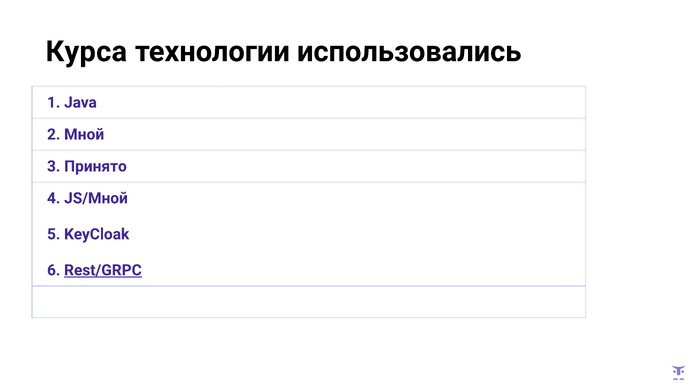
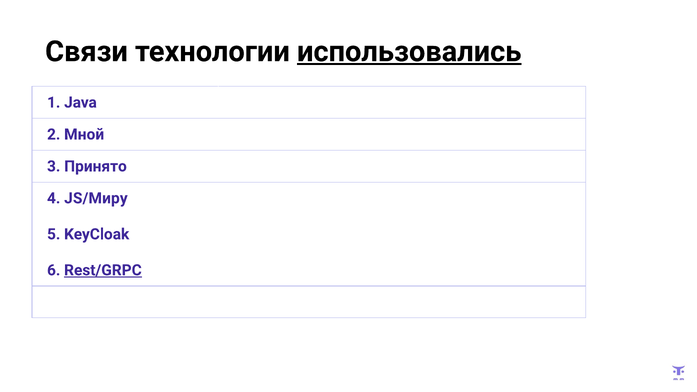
Курса: Курса -> Связи (86, 52)
использовались underline: none -> present (409, 52)
JS/Мной: JS/Мной -> JS/Миру (96, 198)
